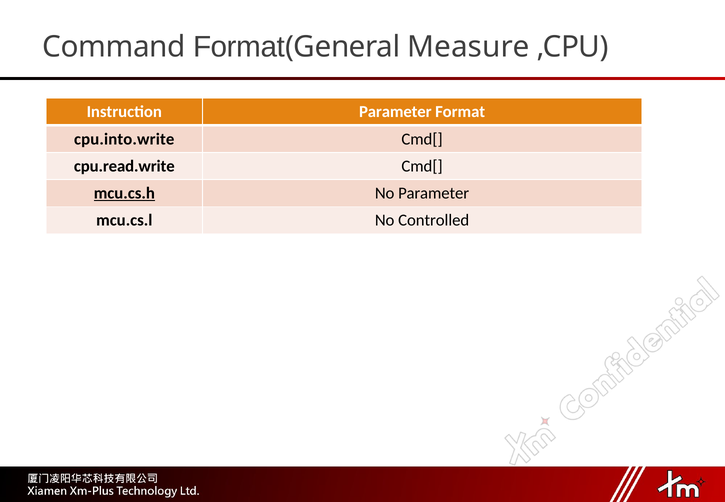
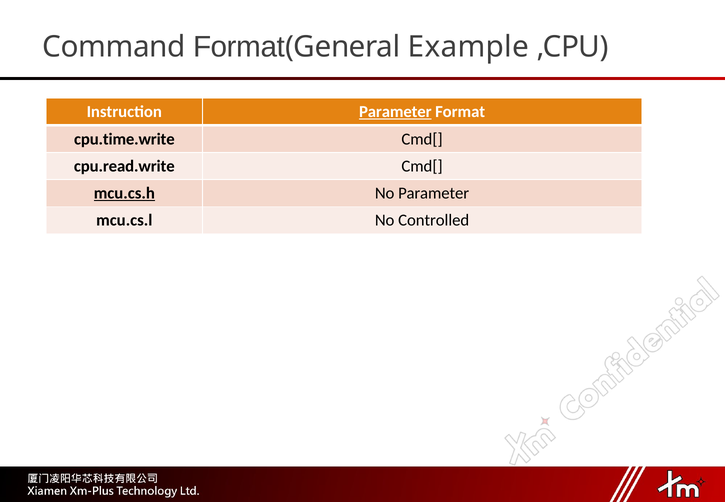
Measure: Measure -> Example (468, 47)
Parameter underline: none -> present (395, 112)
cpu.into.write: cpu.into.write -> cpu.time.write (124, 139)
